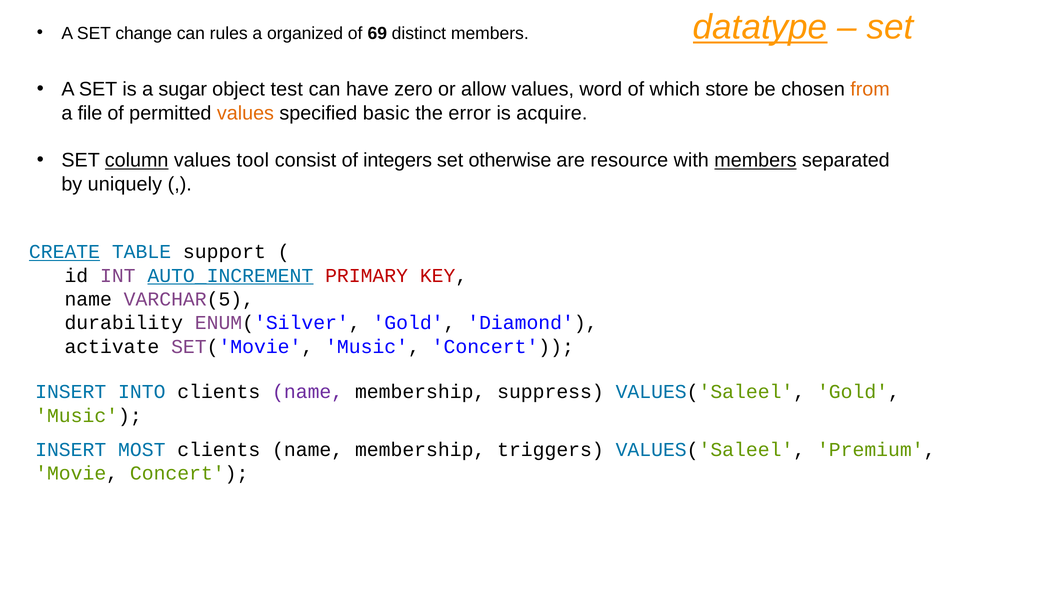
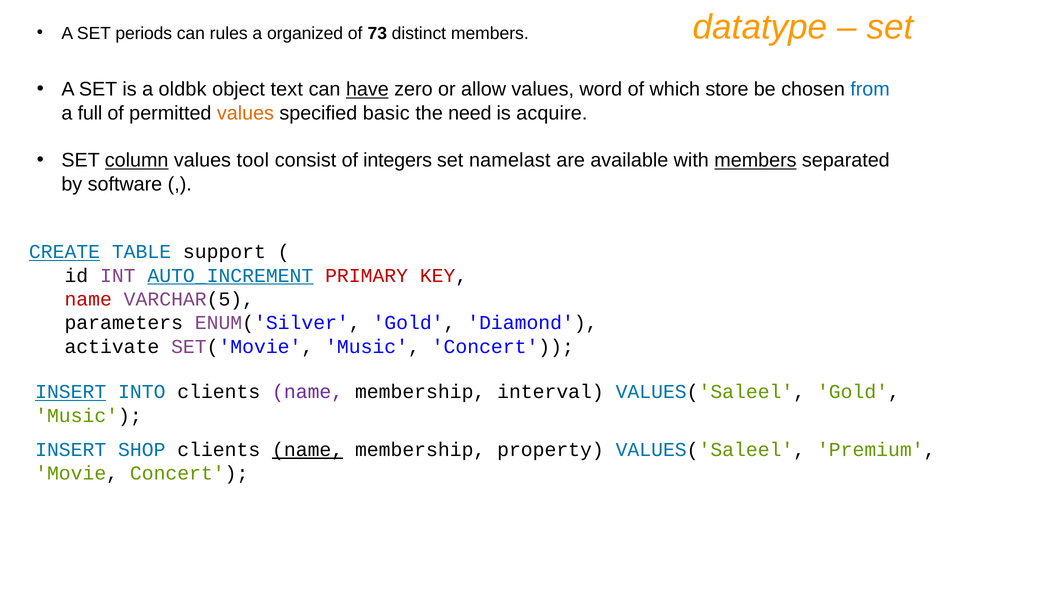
datatype underline: present -> none (760, 27)
change: change -> periods (144, 33)
69: 69 -> 73 (377, 33)
sugar: sugar -> oldbk (183, 89)
test: test -> text (287, 89)
have underline: none -> present (367, 89)
from colour: orange -> blue (870, 89)
file: file -> full (90, 113)
error: error -> need (470, 113)
otherwise: otherwise -> namelast (510, 161)
resource: resource -> available (629, 161)
uniquely: uniquely -> software (125, 184)
name colour: black -> red (88, 299)
durability: durability -> parameters (124, 323)
INSERT underline: none -> present (71, 392)
suppress: suppress -> interval (550, 392)
MOST: MOST -> SHOP (142, 450)
name underline: none -> present (308, 450)
triggers: triggers -> property (550, 450)
